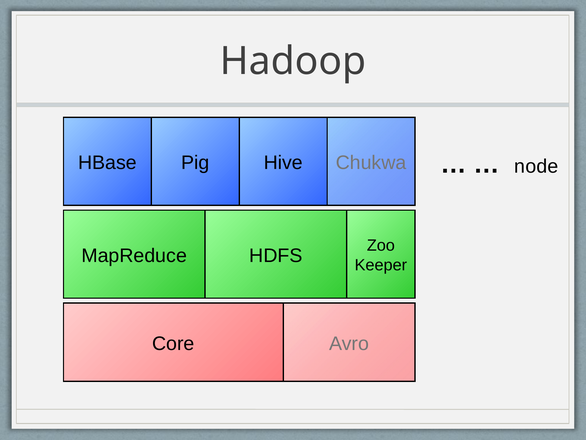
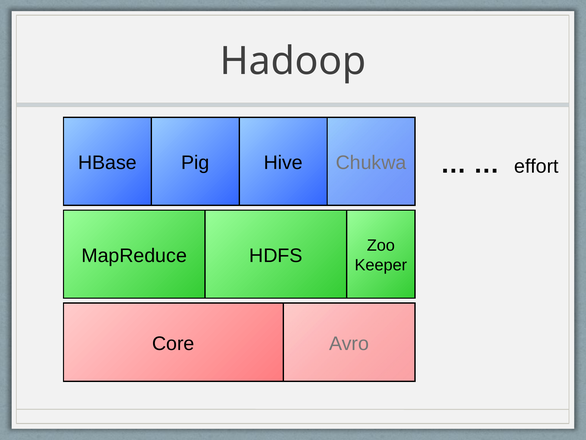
node: node -> effort (536, 166)
